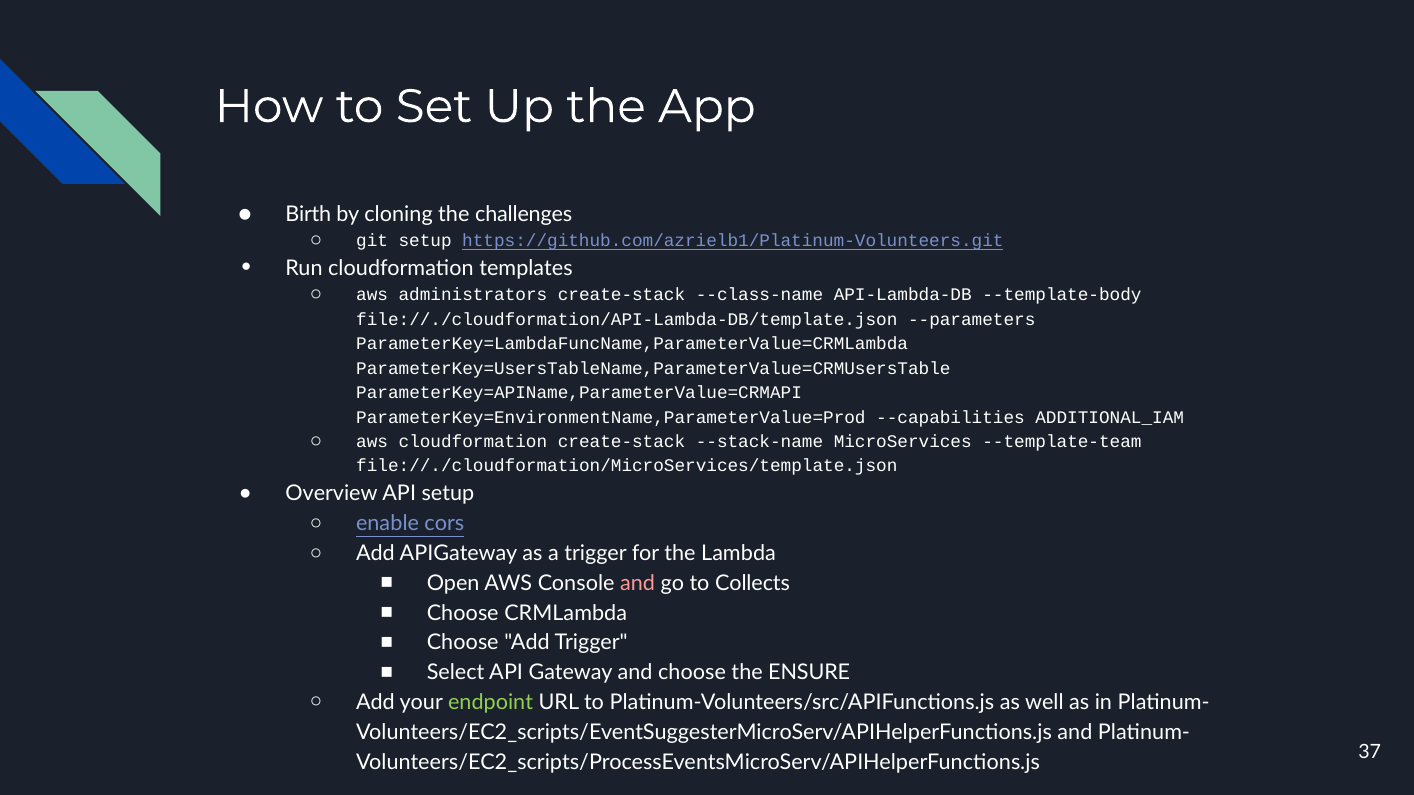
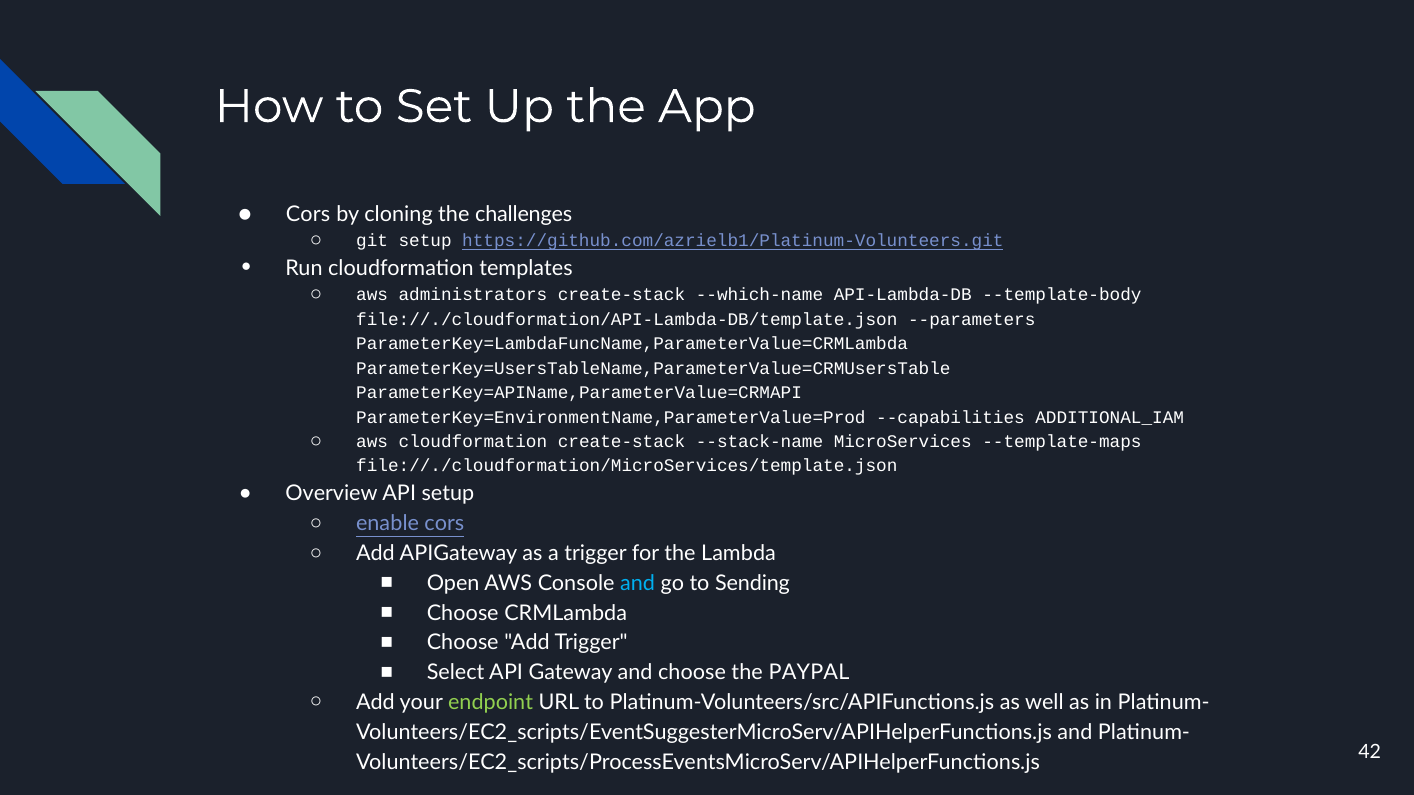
Birth: Birth -> Cors (308, 214)
--class-name: --class-name -> --which-name (759, 295)
--template-team: --template-team -> --template-maps (1062, 442)
and colour: pink -> light blue (638, 584)
Collects: Collects -> Sending (753, 584)
ENSURE: ENSURE -> PAYPAL (809, 673)
37: 37 -> 42 (1370, 753)
